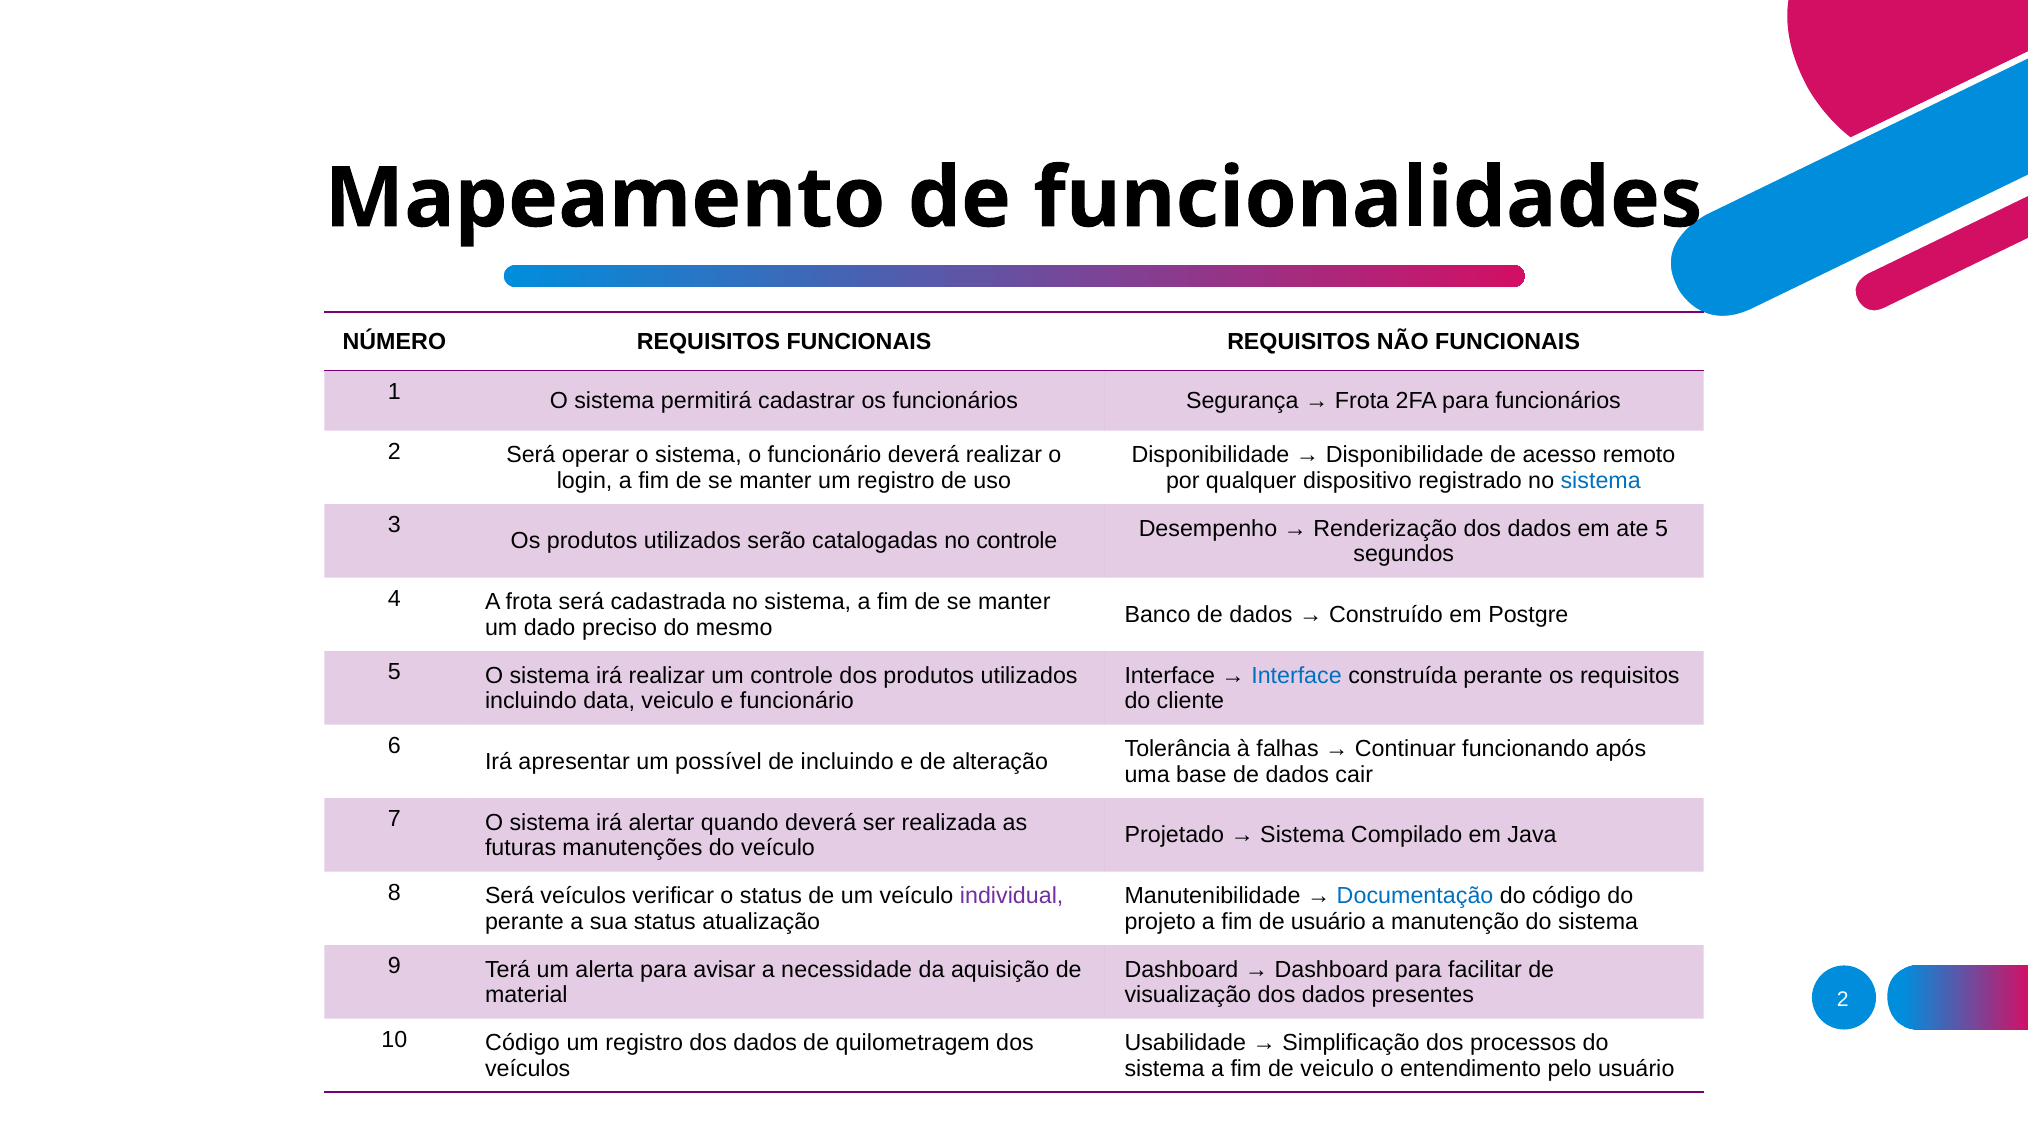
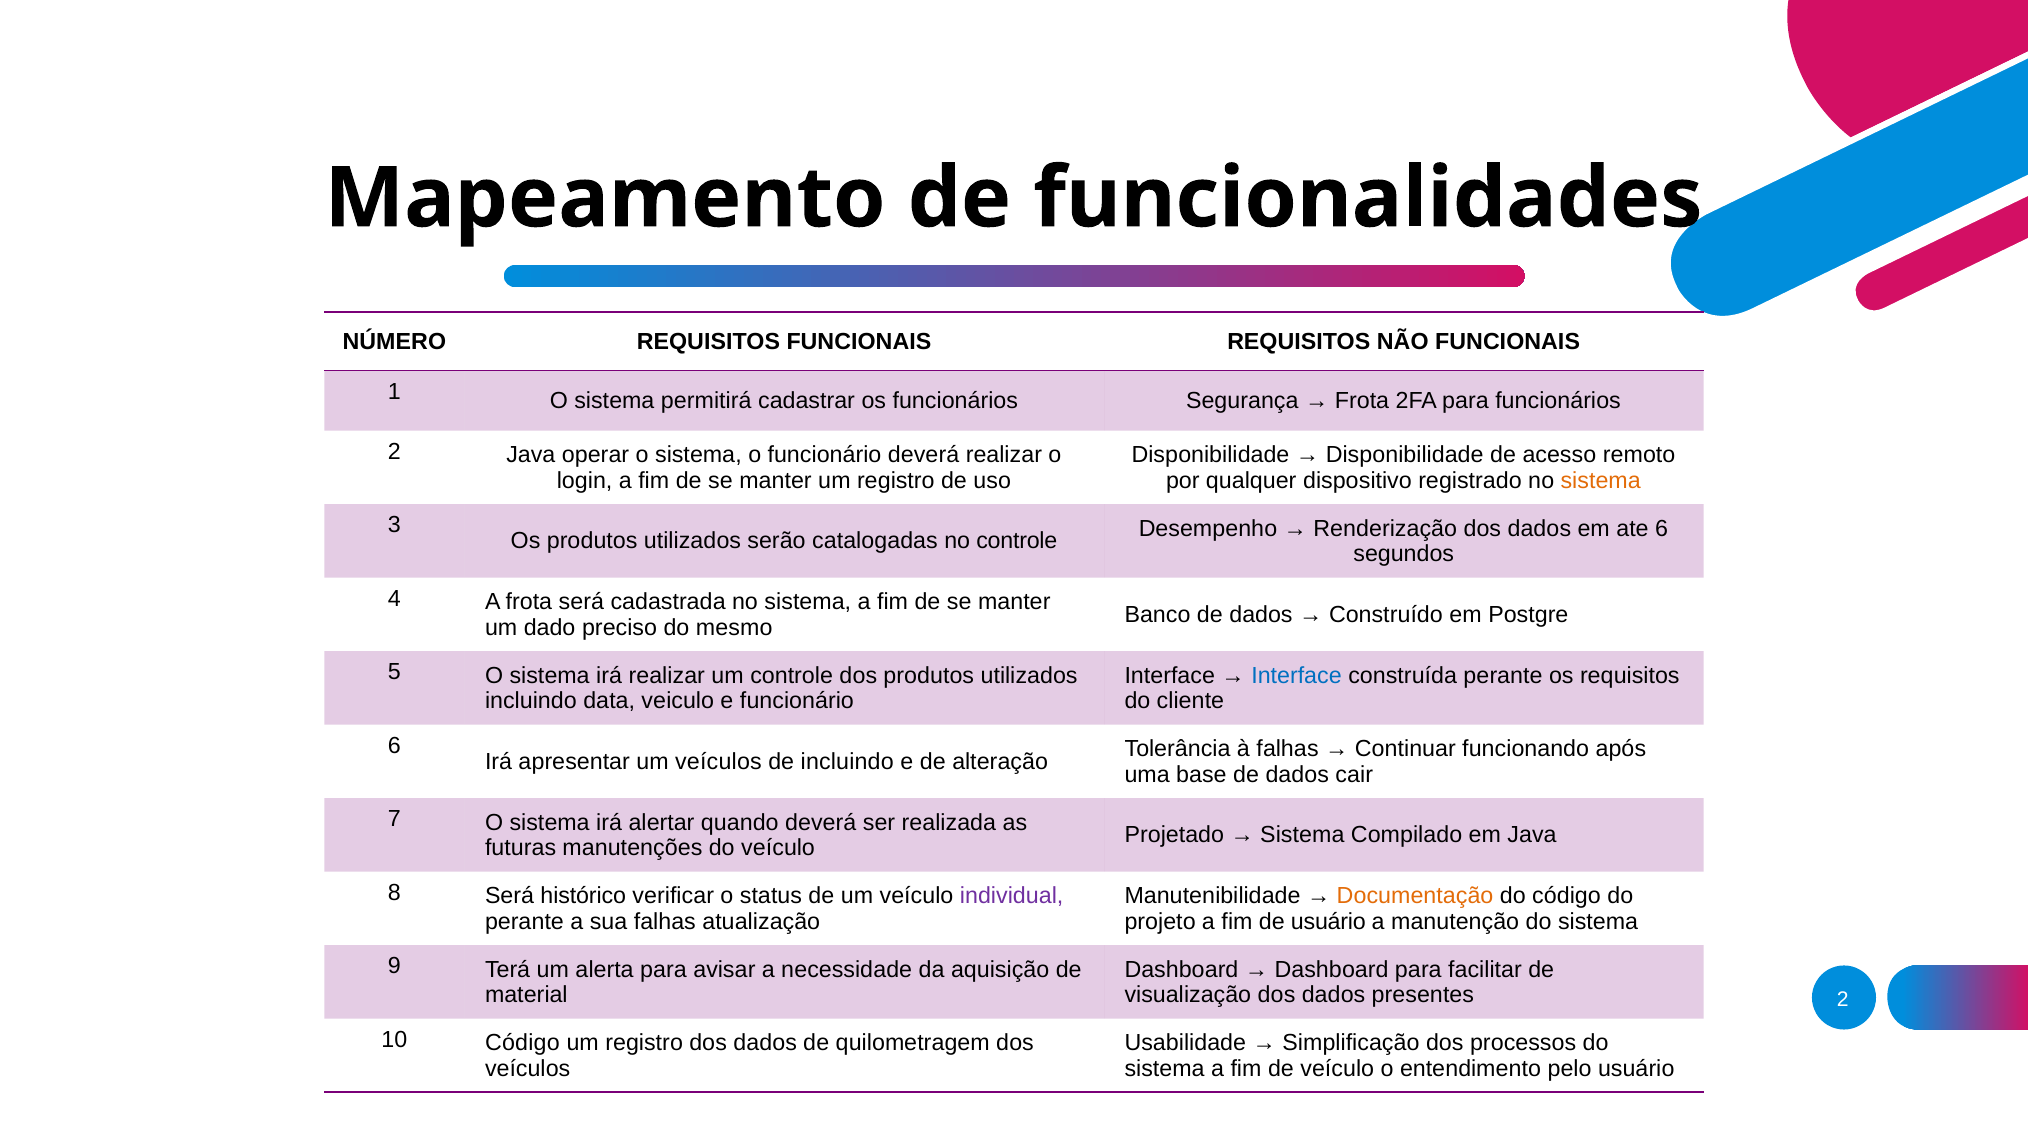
2 Será: Será -> Java (531, 455)
sistema colour: blue -> orange (1601, 481)
ate 5: 5 -> 6 (1662, 528)
um possível: possível -> veículos (718, 762)
Será veículos: veículos -> histórico (583, 896)
Documentação colour: blue -> orange (1415, 896)
sua status: status -> falhas (665, 922)
de veiculo: veiculo -> veículo (1337, 1068)
